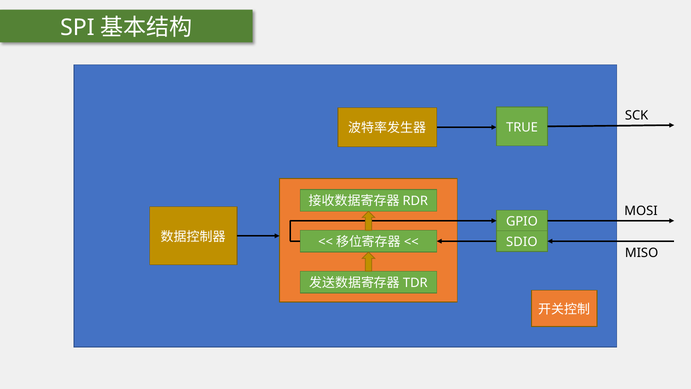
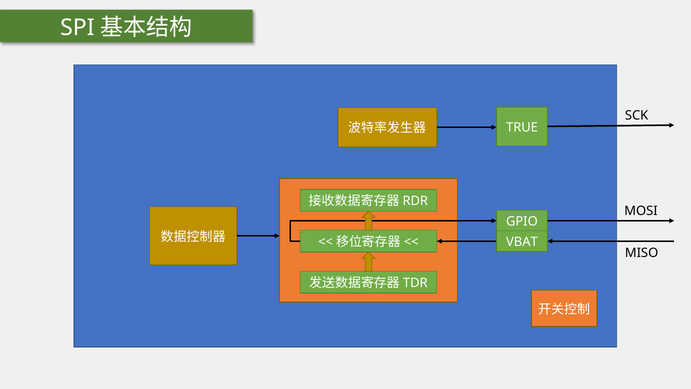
SDIO: SDIO -> VBAT (522, 242)
